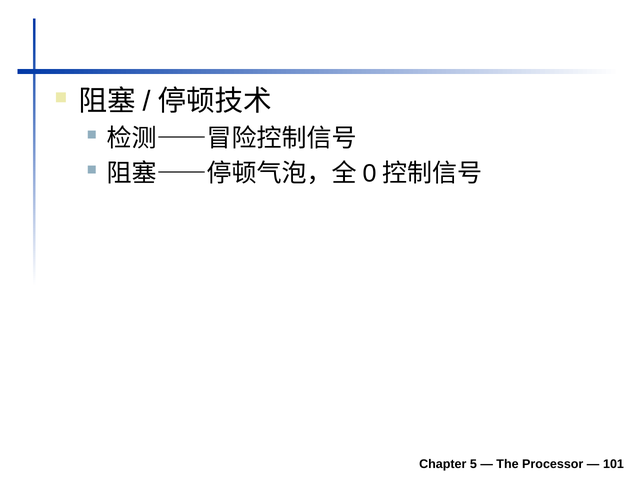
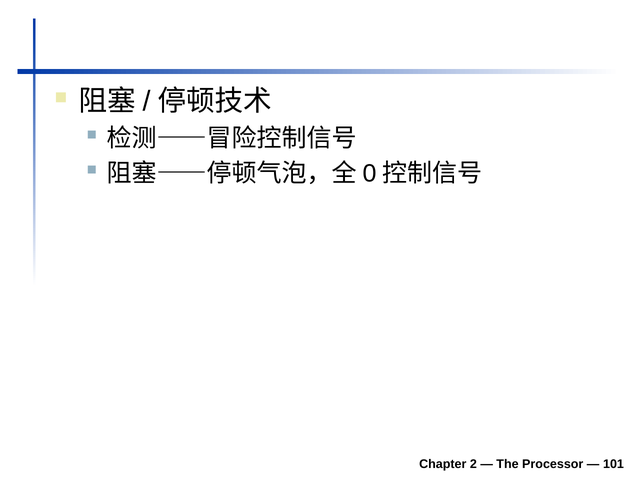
5: 5 -> 2 (473, 464)
